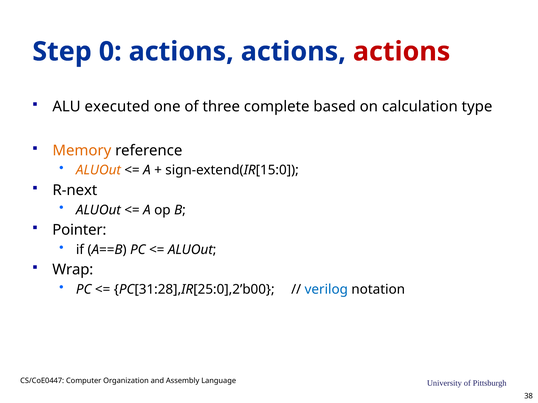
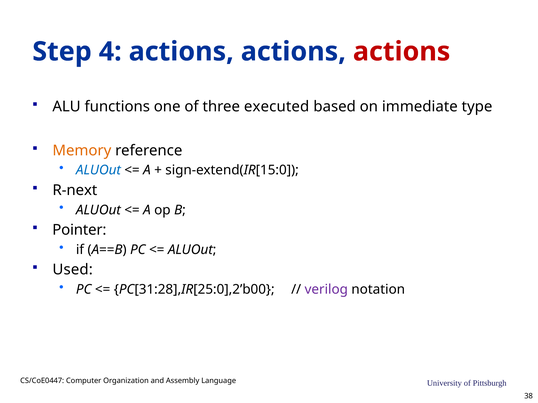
0: 0 -> 4 (110, 52)
executed: executed -> functions (117, 107)
complete: complete -> executed (277, 107)
calculation: calculation -> immediate (420, 107)
ALUOut colour: orange -> blue (98, 170)
Wrap: Wrap -> Used (73, 270)
verilog colour: blue -> purple (326, 290)
